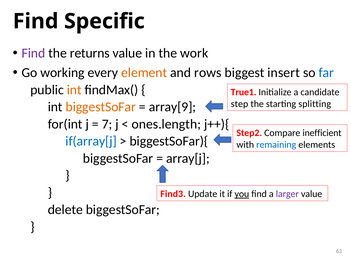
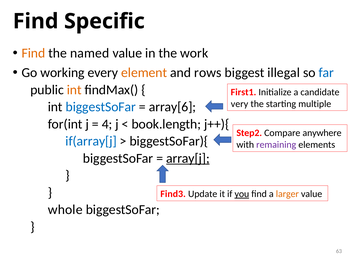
Find colour: purple -> orange (33, 53)
returns: returns -> named (90, 53)
insert: insert -> illegal (284, 73)
True1: True1 -> First1 (244, 92)
step: step -> very (239, 104)
splitting: splitting -> multiple (315, 104)
biggestSoFar colour: orange -> blue (101, 107)
array[9: array[9 -> array[6 (172, 107)
7: 7 -> 4 (107, 124)
ones.length: ones.length -> book.length (166, 124)
inefficient: inefficient -> anywhere (322, 133)
remaining colour: blue -> purple (276, 145)
array[j underline: none -> present (188, 158)
larger colour: purple -> orange (287, 194)
delete: delete -> whole (65, 210)
